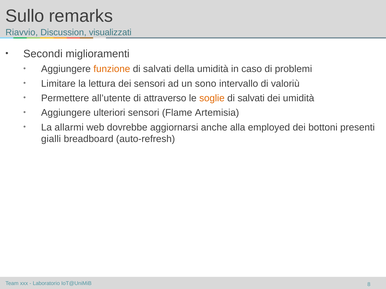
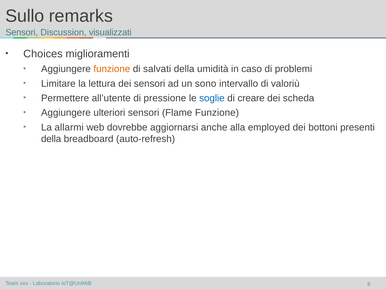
Riavvio: Riavvio -> Sensori (22, 33)
Secondi: Secondi -> Choices (43, 54)
attraverso: attraverso -> pressione (165, 98)
soglie colour: orange -> blue (212, 98)
salvati: salvati -> creare (251, 98)
dei umidità: umidità -> scheda (299, 98)
Flame Artemisia: Artemisia -> Funzione (217, 113)
gialli: gialli -> della (51, 139)
